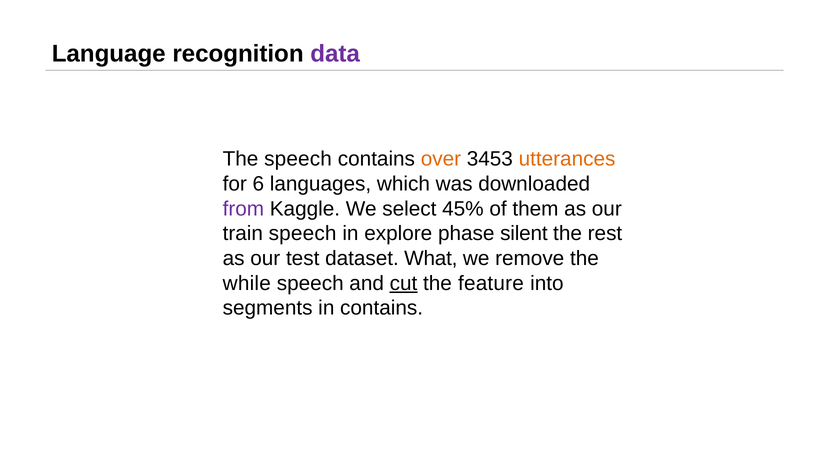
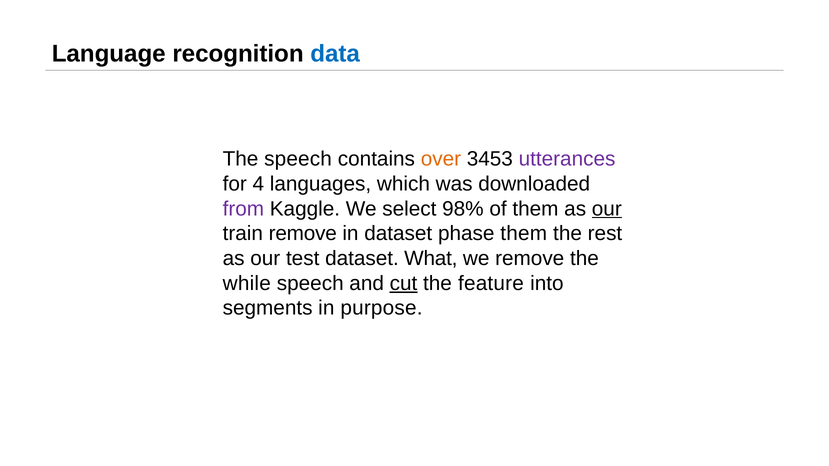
data colour: purple -> blue (335, 54)
utterances colour: orange -> purple (567, 159)
6: 6 -> 4 (258, 184)
45%: 45% -> 98% (463, 209)
our underline: none -> present (607, 209)
train speech: speech -> remove (303, 234)
in explore: explore -> dataset (398, 234)
phase silent: silent -> them (524, 234)
in contains: contains -> purpose (381, 308)
